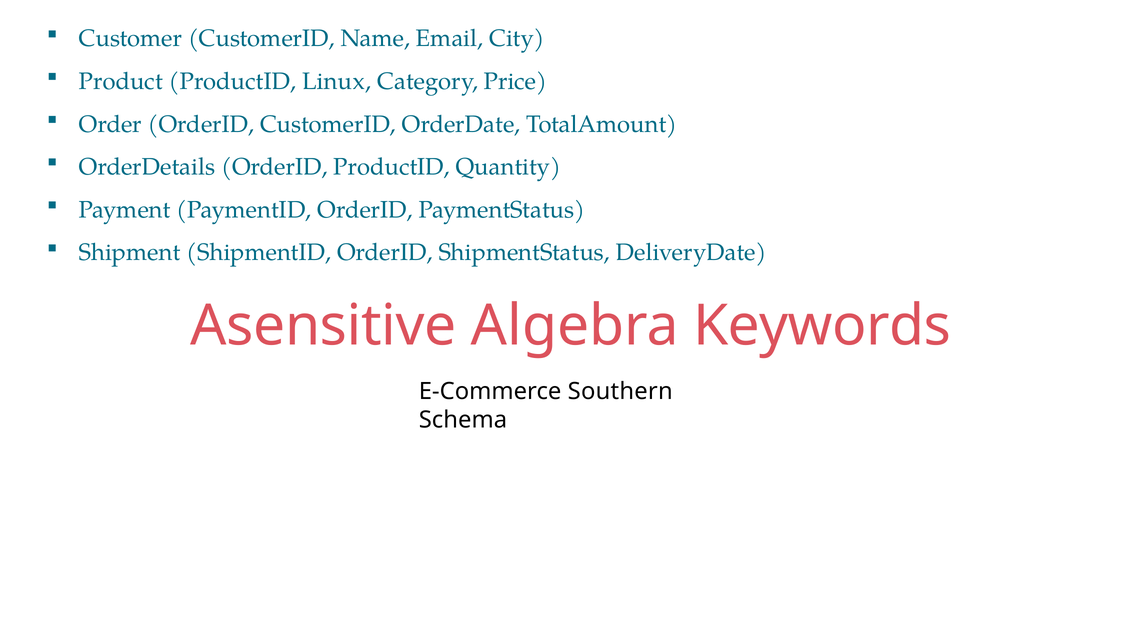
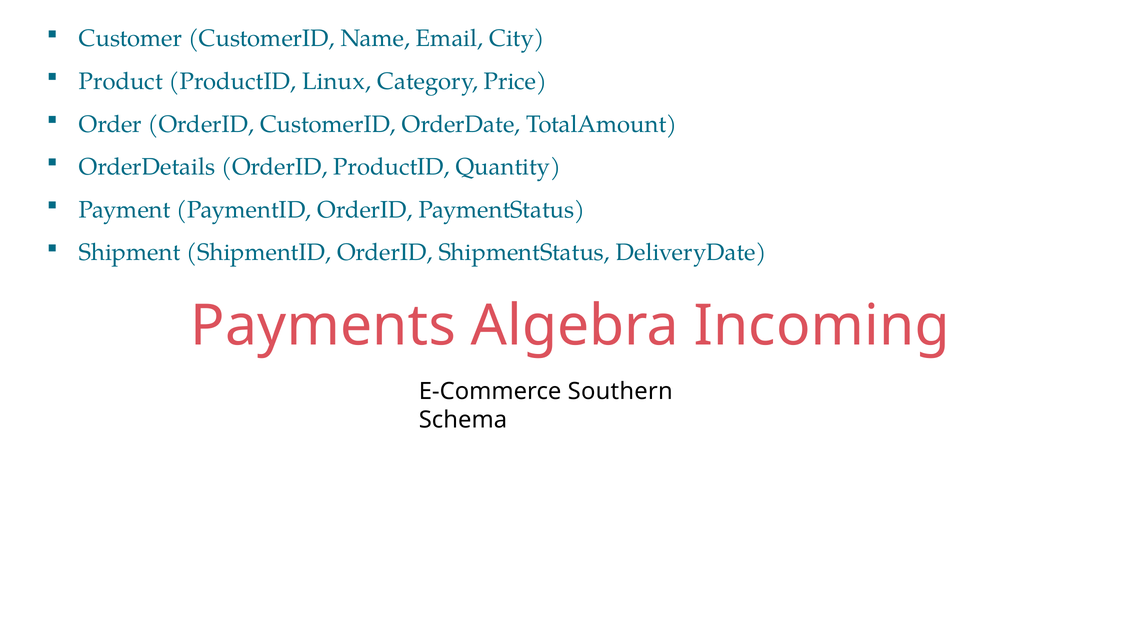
Asensitive: Asensitive -> Payments (323, 326)
Keywords: Keywords -> Incoming (822, 326)
